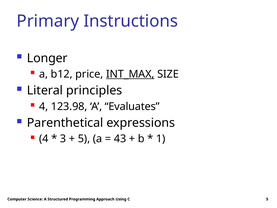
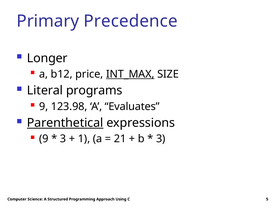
Instructions: Instructions -> Precedence (131, 21)
principles: principles -> programs (94, 90)
4: 4 -> 9 (44, 106)
Parenthetical underline: none -> present (65, 123)
4: 4 -> 9 (44, 139)
5: 5 -> 1 (84, 139)
43: 43 -> 21 (120, 139)
1: 1 -> 3 (161, 139)
